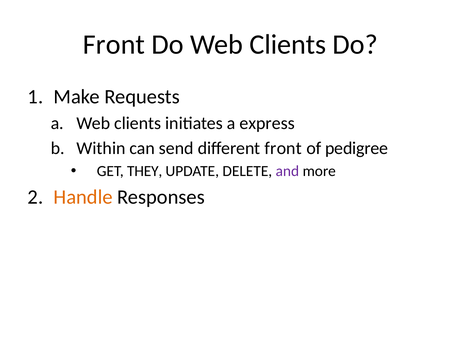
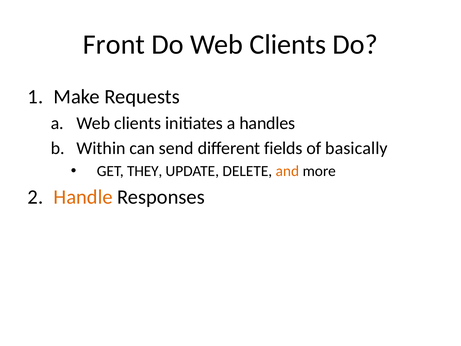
express: express -> handles (267, 123)
different front: front -> fields (283, 148)
pedigree: pedigree -> basically (356, 148)
and colour: purple -> orange (287, 171)
